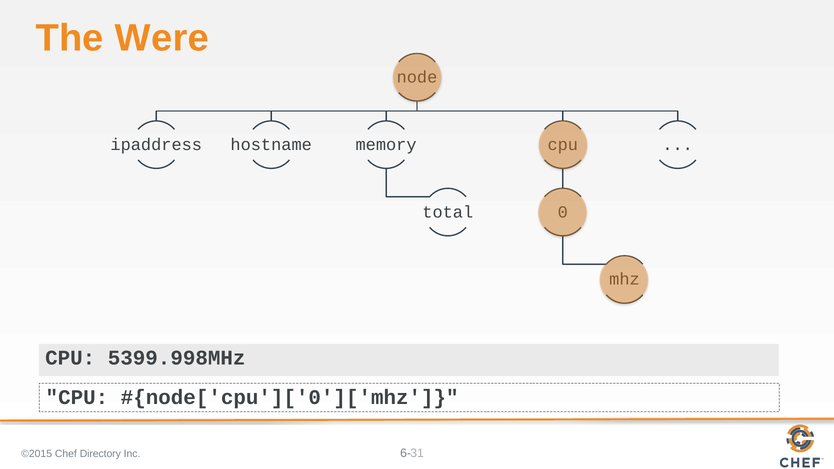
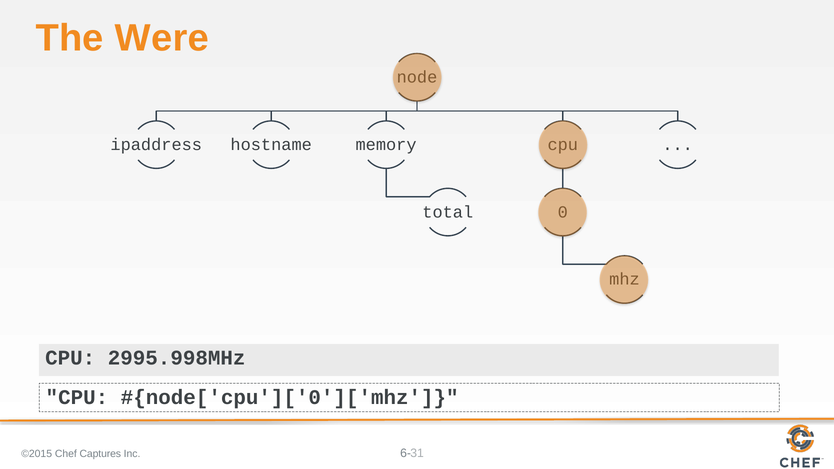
5399.998MHz: 5399.998MHz -> 2995.998MHz (177, 358)
Directory: Directory -> Captures (100, 454)
